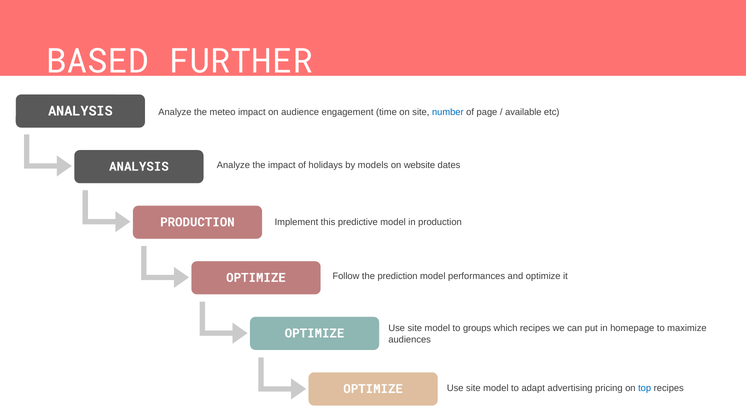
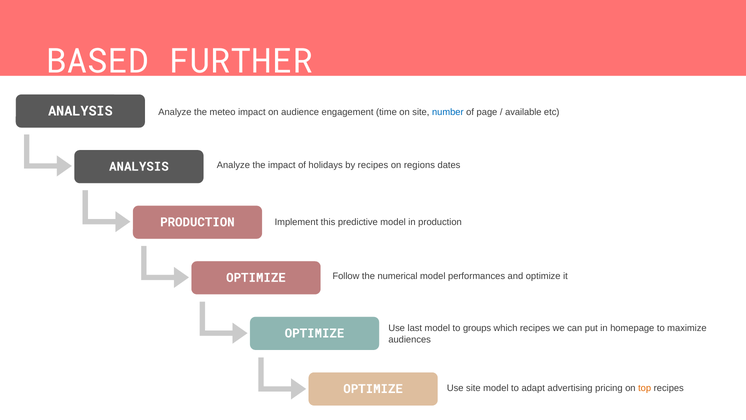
by models: models -> recipes (373, 165)
website: website -> regions (419, 165)
prediction: prediction -> numerical (398, 276)
site: site -> last (415, 328)
top colour: blue -> orange (645, 388)
